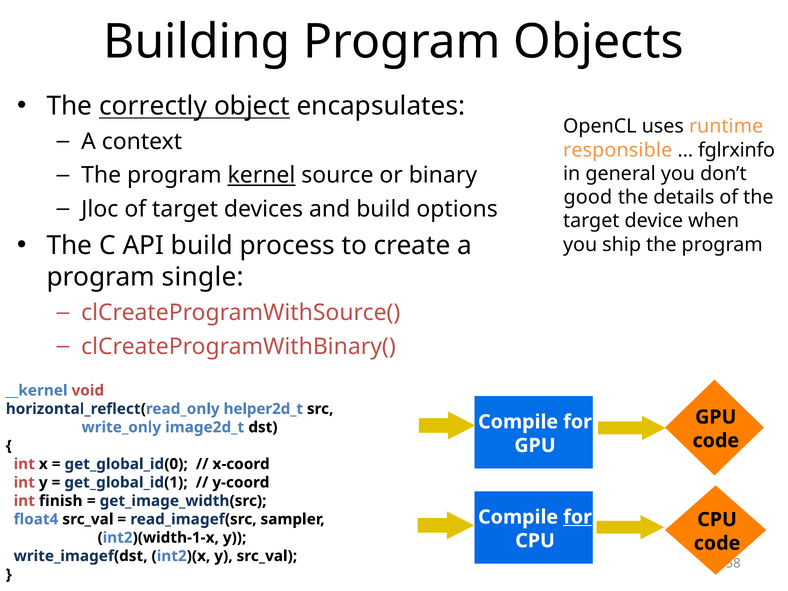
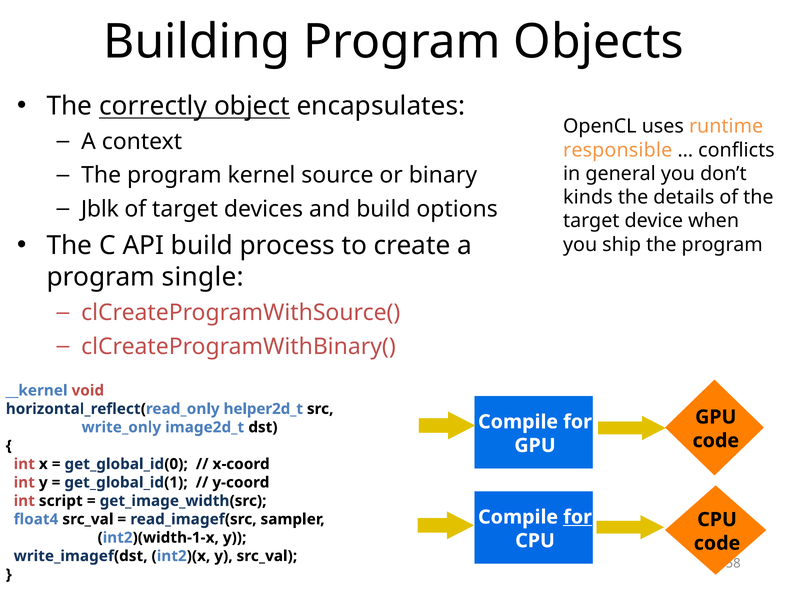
fglrxinfo: fglrxinfo -> conflicts (736, 150)
kernel underline: present -> none (261, 175)
good: good -> kinds (588, 197)
Jloc: Jloc -> Jblk (100, 209)
finish: finish -> script (61, 501)
